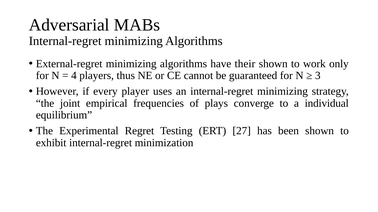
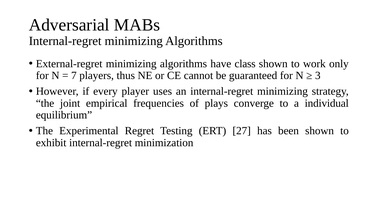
their: their -> class (245, 64)
4: 4 -> 7 (74, 76)
